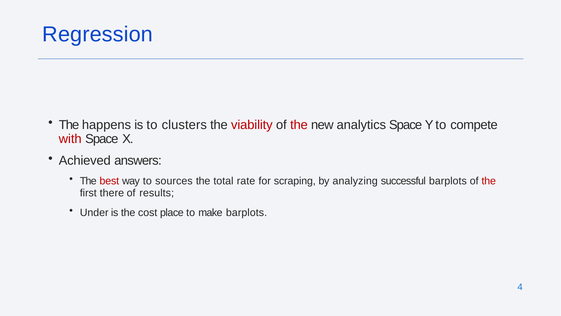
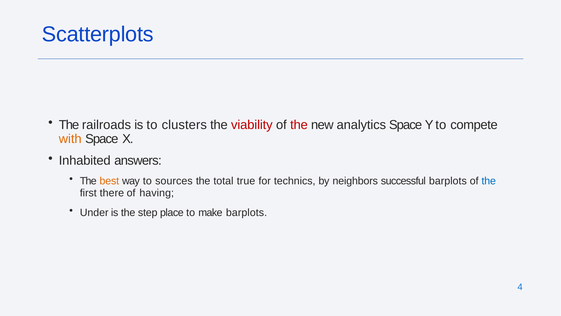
Regression: Regression -> Scatterplots (98, 34)
happens: happens -> railroads (106, 125)
with colour: red -> orange (70, 139)
Achieved: Achieved -> Inhabited (85, 160)
best colour: red -> orange (109, 181)
rate: rate -> true (246, 181)
scraping: scraping -> technics (295, 181)
analyzing: analyzing -> neighbors (355, 181)
the colour: red -> blue (489, 181)
results: results -> having (157, 193)
cost: cost -> step (148, 212)
